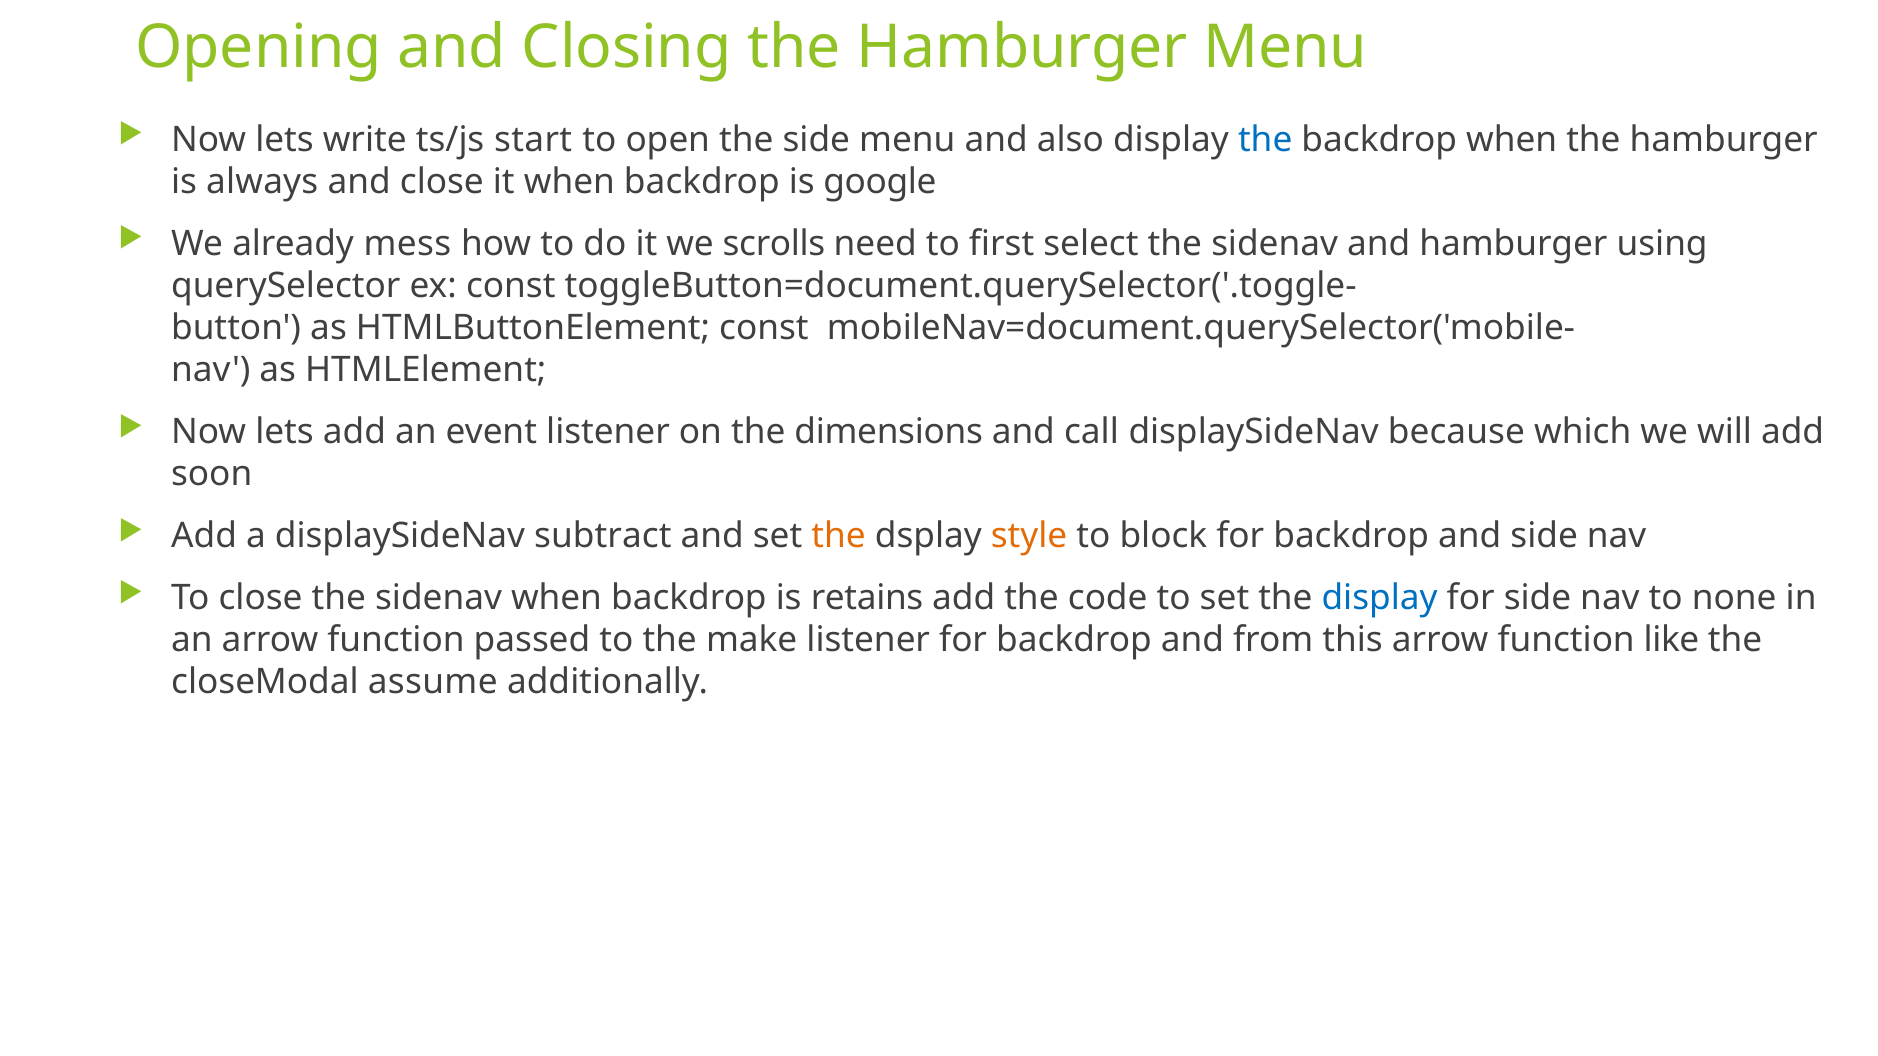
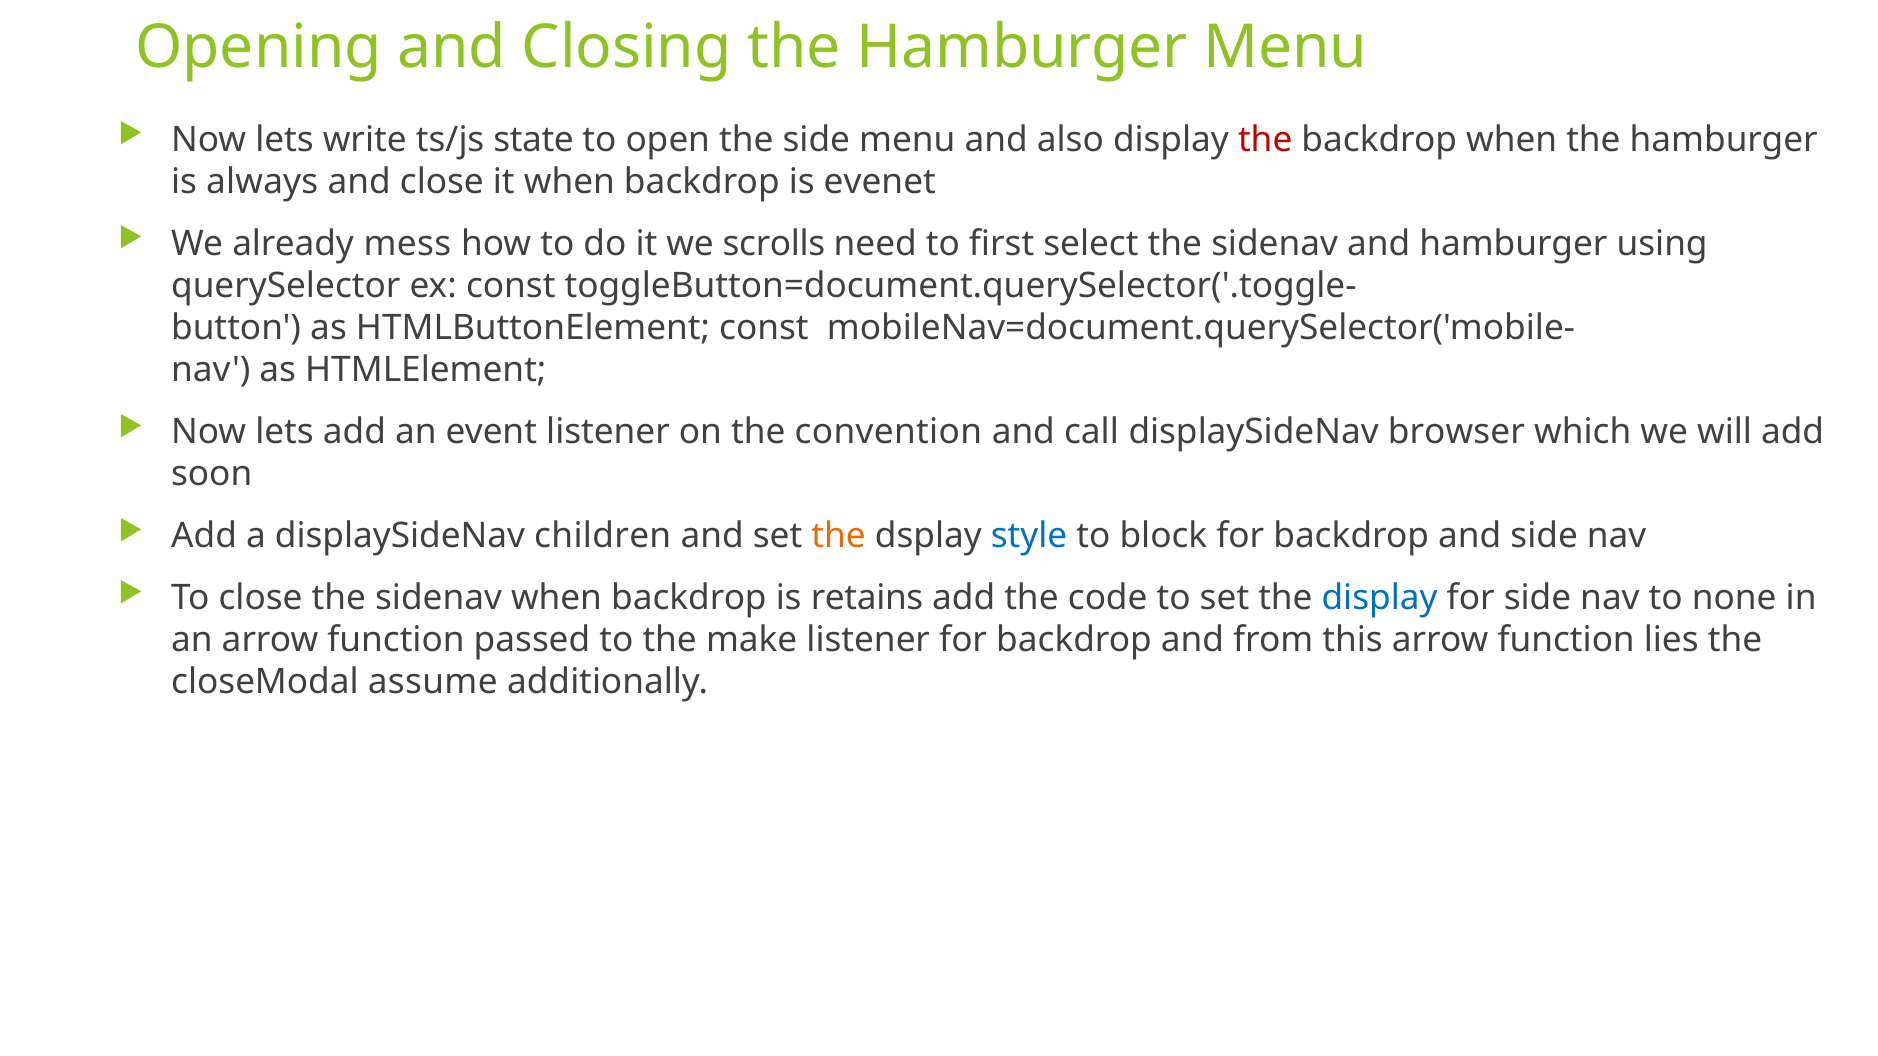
start: start -> state (534, 139)
the colour: blue -> red (1265, 139)
google: google -> evenet (880, 182)
dimensions: dimensions -> convention (888, 432)
because: because -> browser (1456, 432)
subtract: subtract -> children (603, 536)
style colour: orange -> blue (1029, 536)
like: like -> lies (1671, 640)
